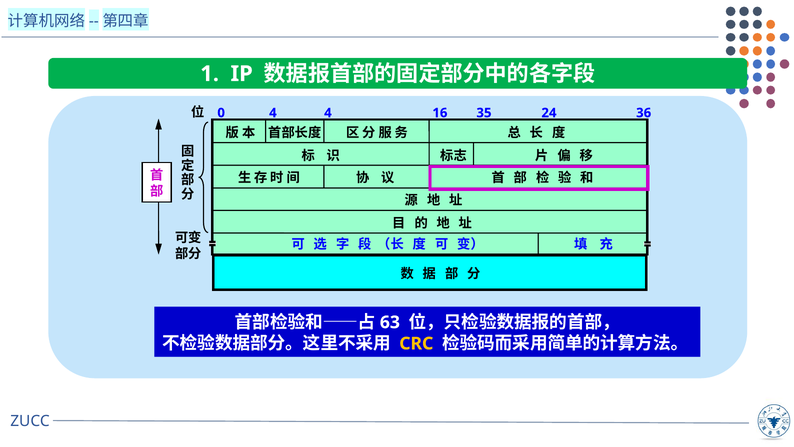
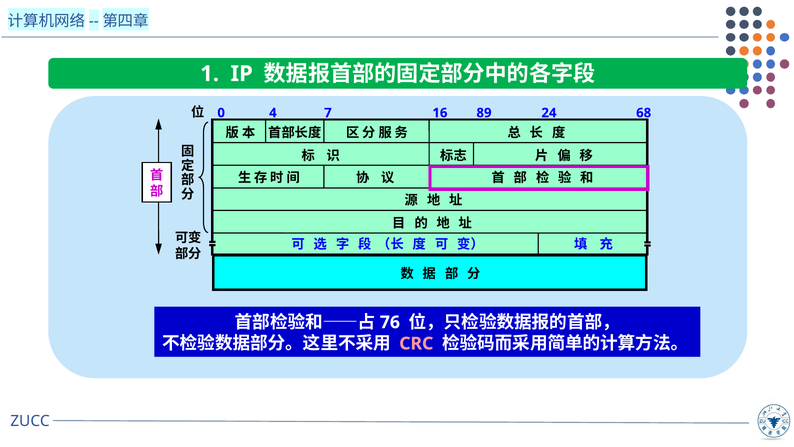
4 4: 4 -> 7 (328, 113)
35: 35 -> 89 (484, 113)
36: 36 -> 68 (644, 113)
63: 63 -> 76 (390, 322)
CRC colour: yellow -> pink (416, 343)
